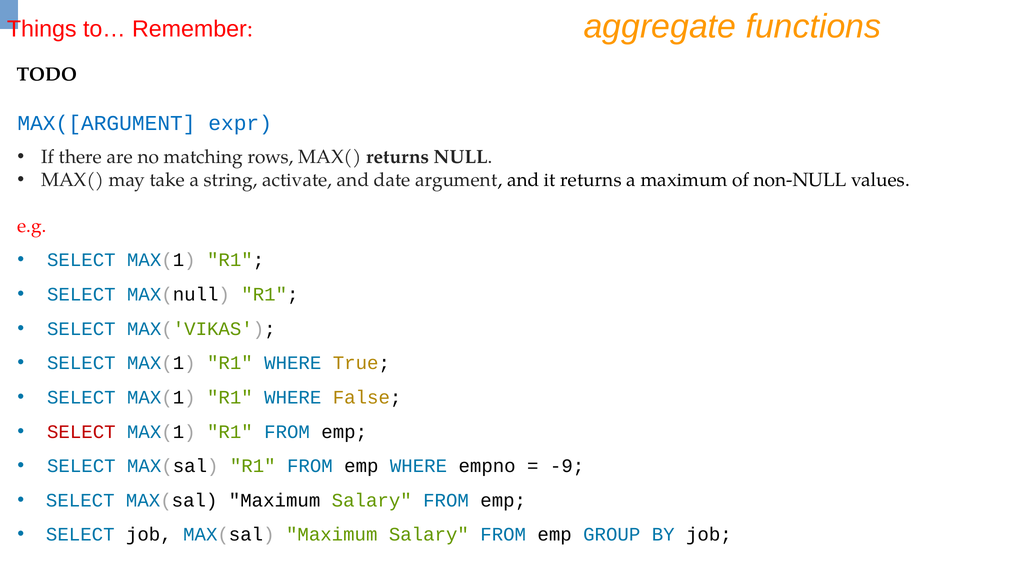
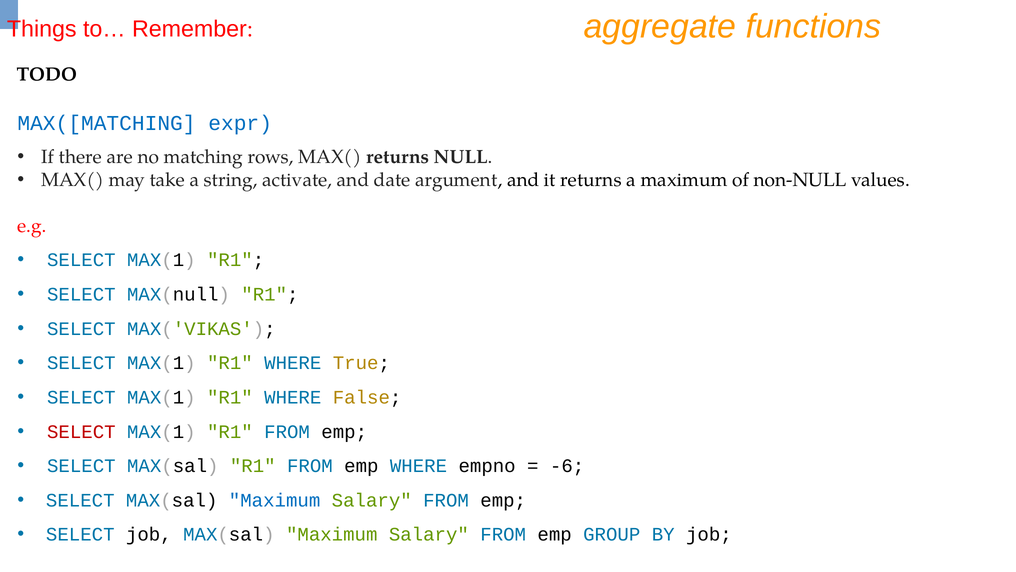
MAX([ARGUMENT: MAX([ARGUMENT -> MAX([MATCHING (106, 123)
-9: -9 -> -6 (567, 466)
Maximum colour: black -> blue (275, 500)
